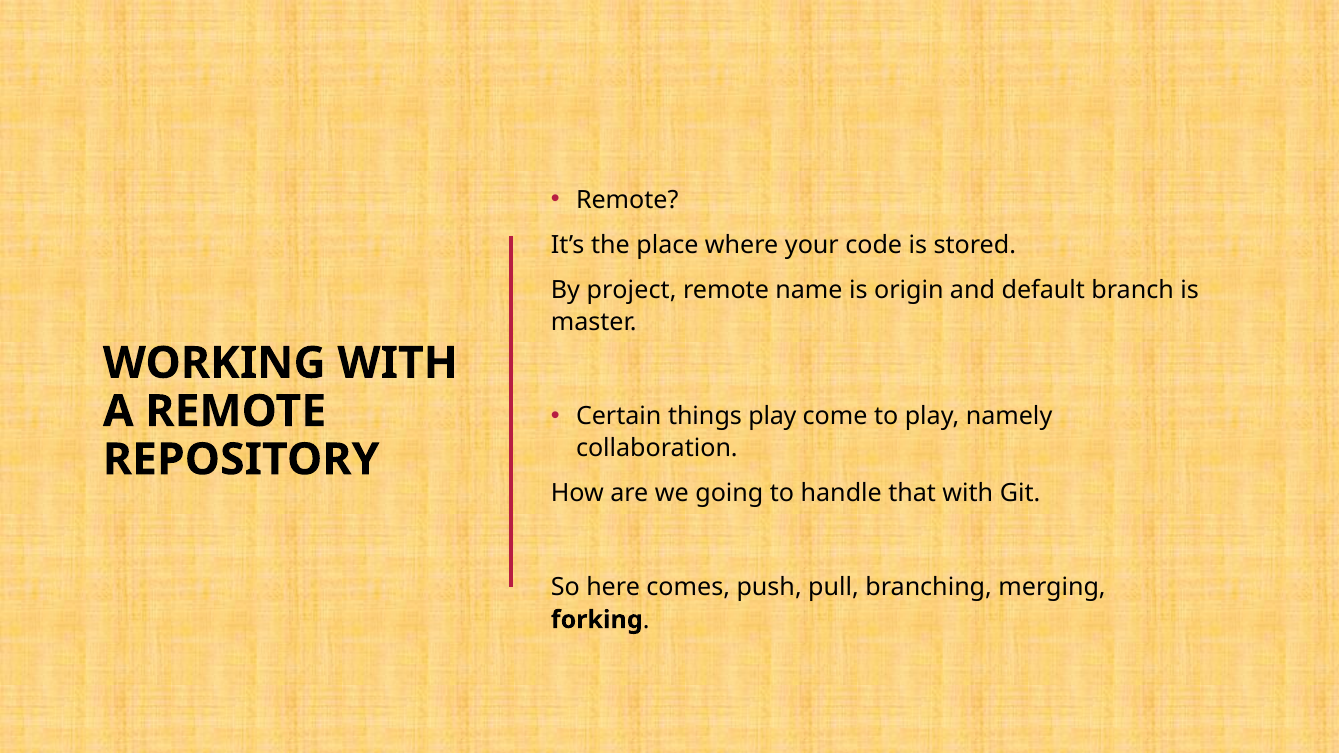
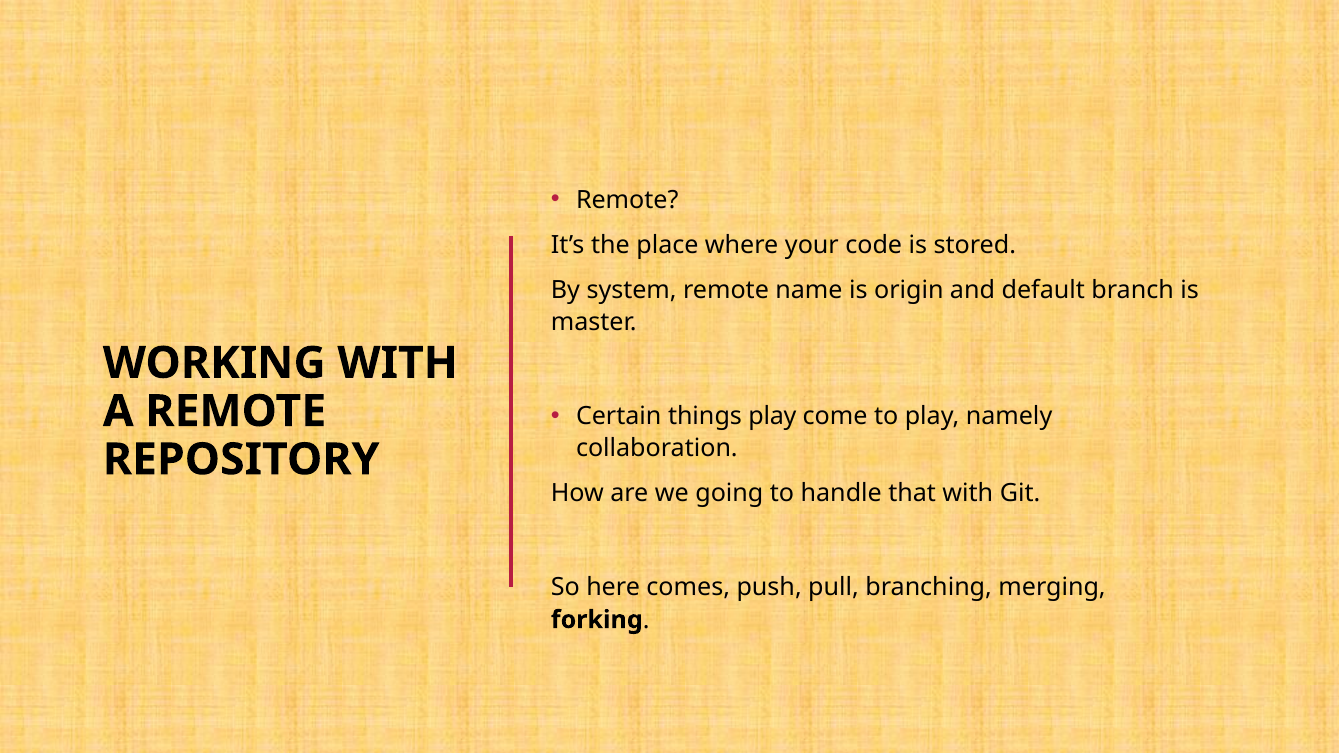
project: project -> system (632, 290)
